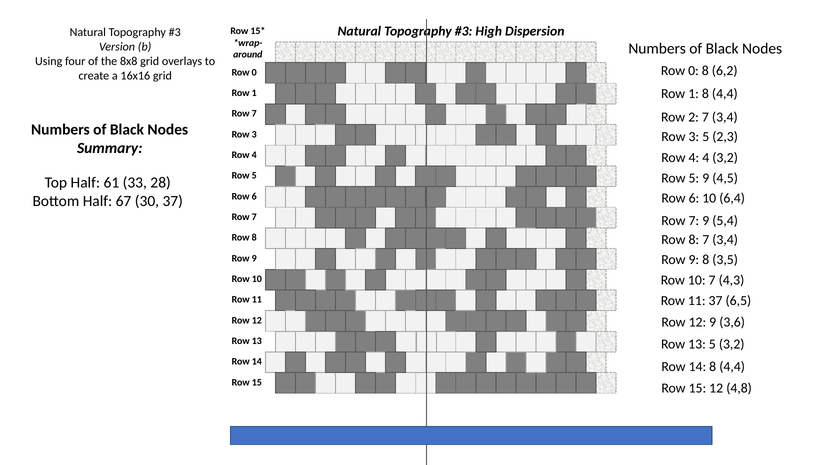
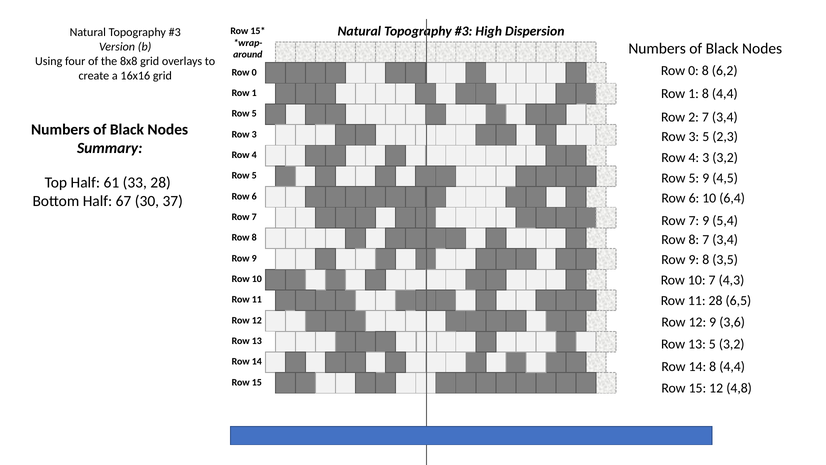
7: 7 -> 5 (254, 114)
4 4: 4 -> 3 (706, 157)
11 37: 37 -> 28 (716, 301)
